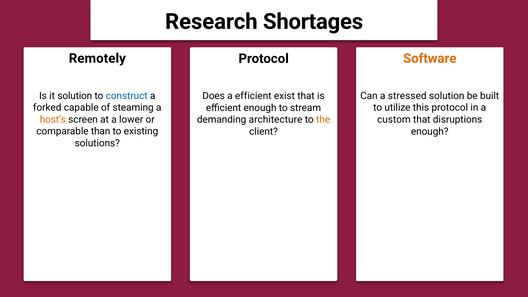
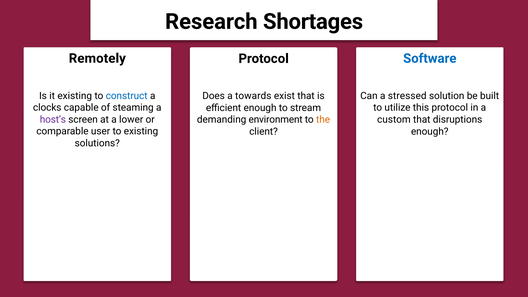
Software colour: orange -> blue (430, 58)
it solution: solution -> existing (75, 96)
a efficient: efficient -> towards (253, 96)
forked: forked -> clocks (47, 108)
host’s colour: orange -> purple (53, 120)
architecture: architecture -> environment (276, 120)
than: than -> user (101, 131)
